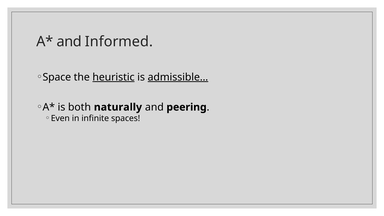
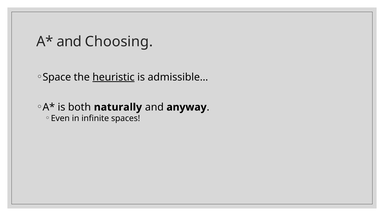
Informed: Informed -> Choosing (119, 42)
admissible… underline: present -> none (178, 77)
peering: peering -> anyway (187, 107)
